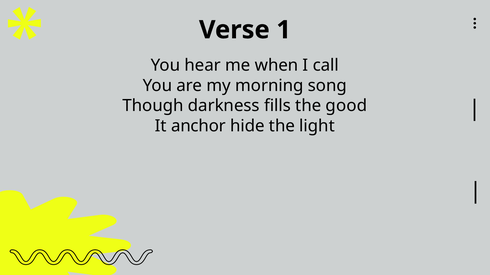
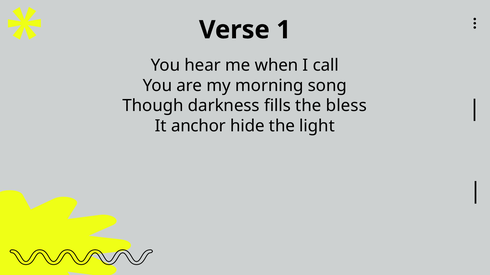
good: good -> bless (346, 106)
